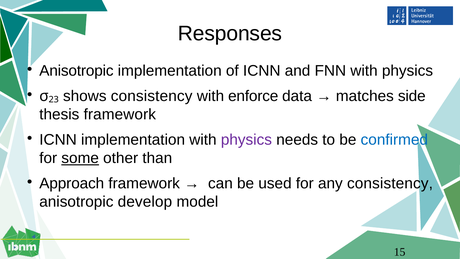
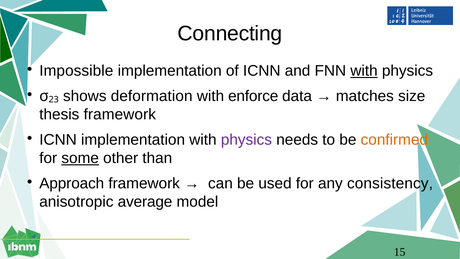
Responses: Responses -> Connecting (230, 33)
Anisotropic: Anisotropic -> Impossible (76, 71)
with underline: none -> present (364, 71)
shows consistency: consistency -> deformation (152, 96)
side: side -> size (412, 96)
confirmed colour: blue -> orange (394, 140)
develop: develop -> average (145, 202)
